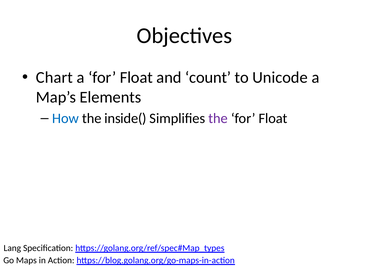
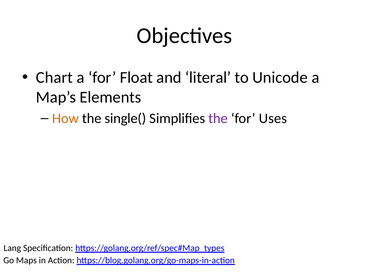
count: count -> literal (208, 77)
How colour: blue -> orange (65, 118)
inside(: inside( -> single( (126, 118)
Float: Float -> Uses (273, 118)
